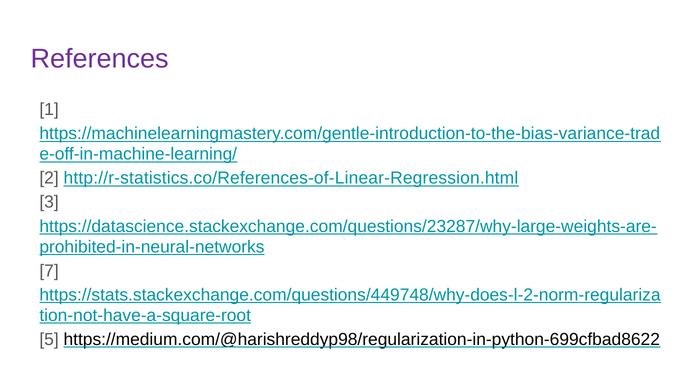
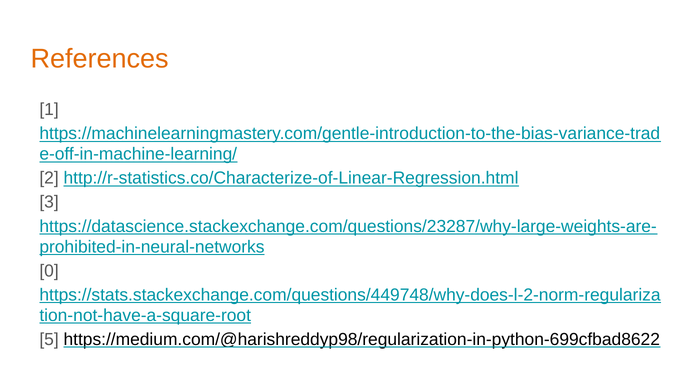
References colour: purple -> orange (100, 59)
http://r-statistics.co/References-of-Linear-Regression.html: http://r-statistics.co/References-of-Linear-Regression.html -> http://r-statistics.co/Characterize-of-Linear-Regression.html (291, 178)
7: 7 -> 0 (49, 271)
